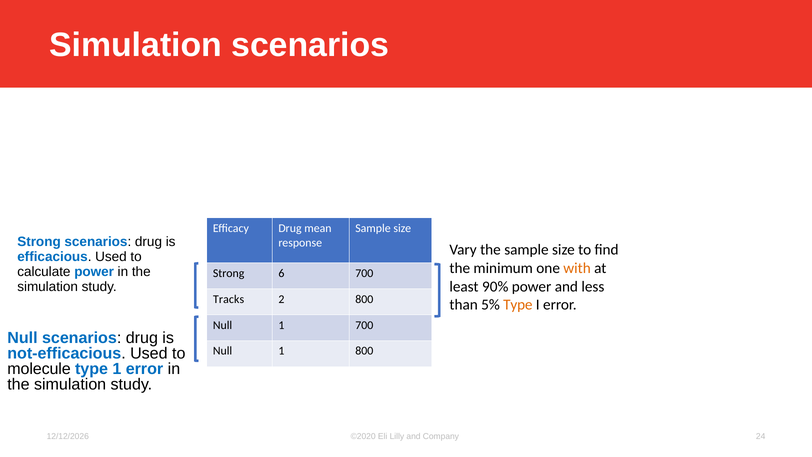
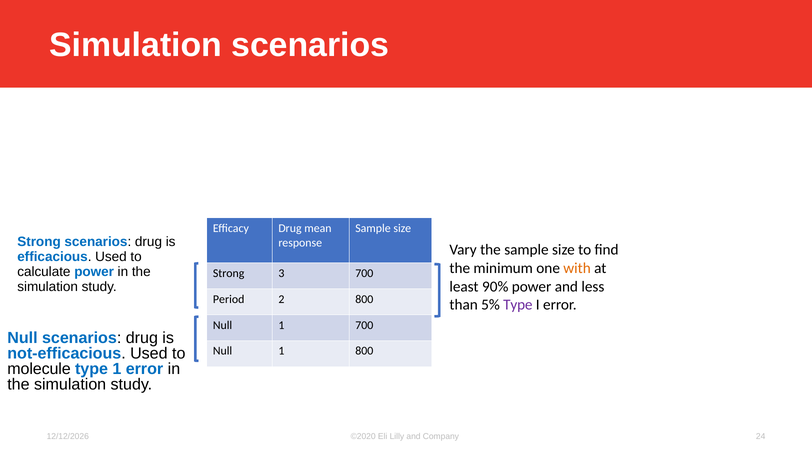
6: 6 -> 3 (281, 273)
Tracks: Tracks -> Period (229, 299)
Type colour: orange -> purple (518, 305)
